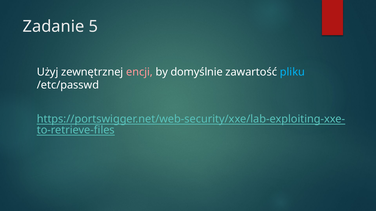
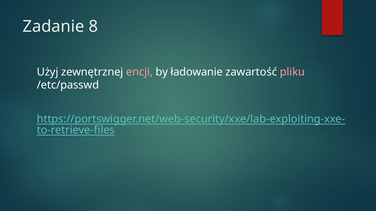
5: 5 -> 8 (93, 26)
domyślnie: domyślnie -> ładowanie (197, 72)
pliku colour: light blue -> pink (292, 72)
